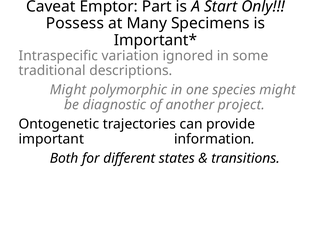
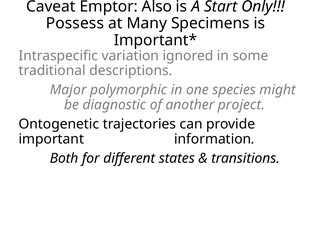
Part: Part -> Also (157, 7)
Might: Might -> Major (68, 90)
